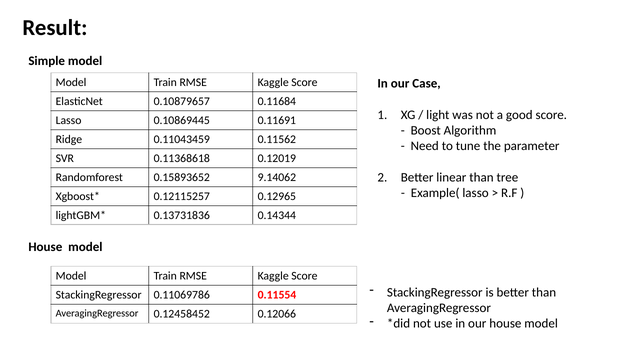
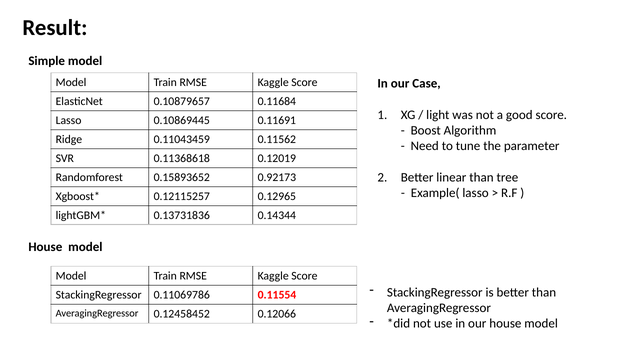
9.14062: 9.14062 -> 0.92173 (277, 177)
